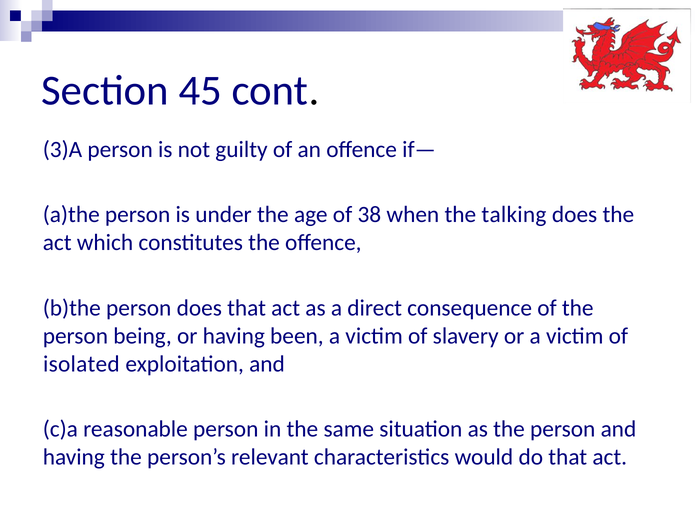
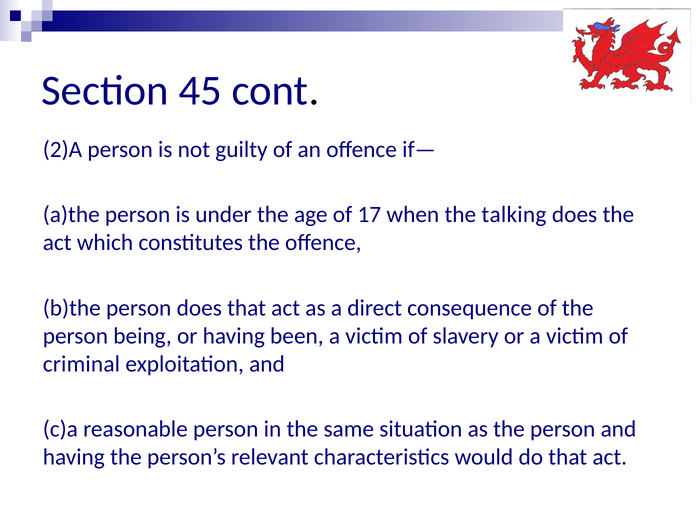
3)A: 3)A -> 2)A (62, 149)
38: 38 -> 17 (369, 215)
isolated: isolated -> criminal (81, 364)
